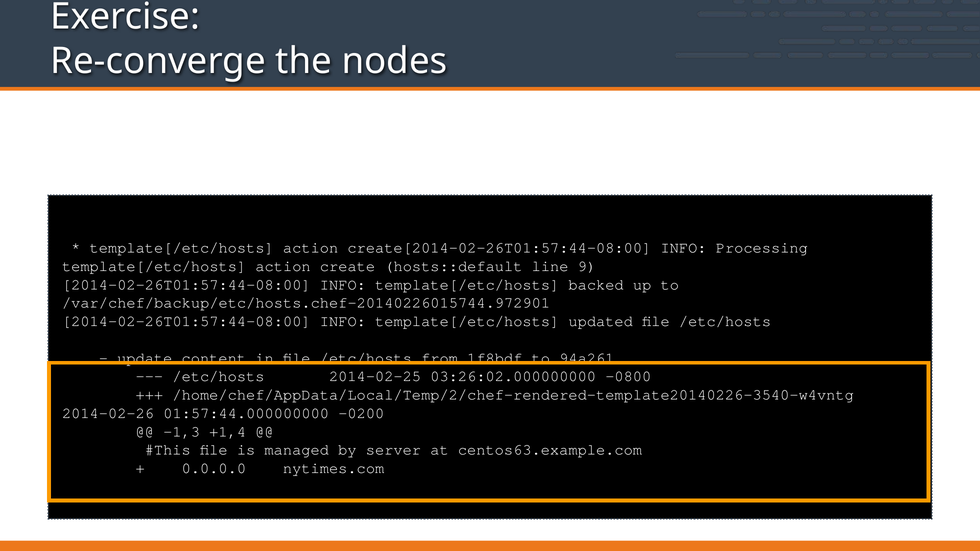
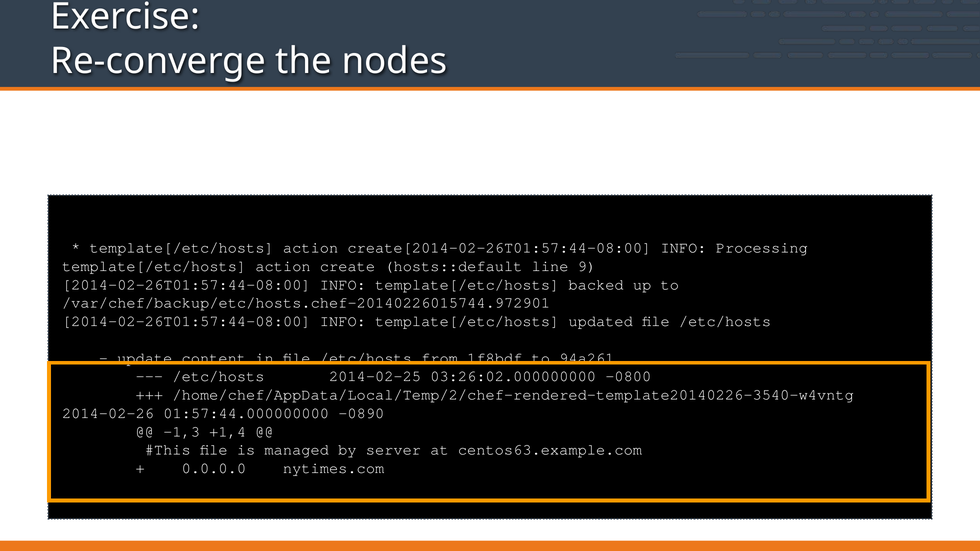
-0200: -0200 -> -0890 (361, 413)
